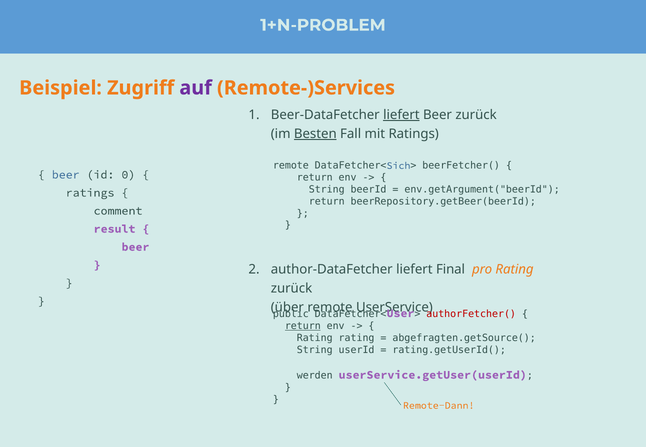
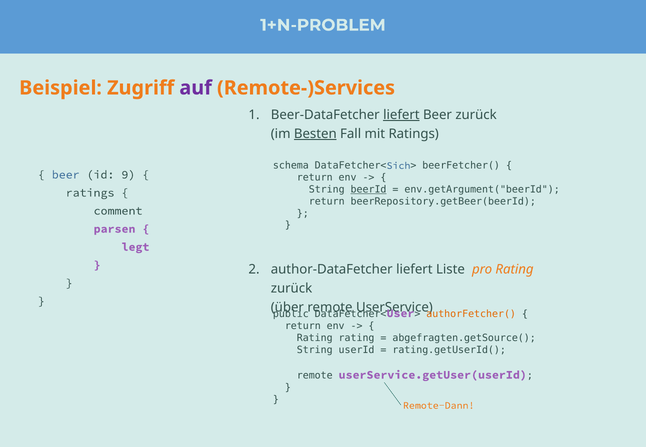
remote: remote -> schema (291, 166)
0: 0 -> 9 (128, 175)
beerId underline: none -> present (369, 190)
result: result -> parsen (115, 229)
beer: beer -> legt (135, 247)
Final: Final -> Liste (450, 269)
authorFetcher( colour: red -> orange (471, 314)
return underline: present -> none (303, 326)
werden: werden -> remote (315, 376)
